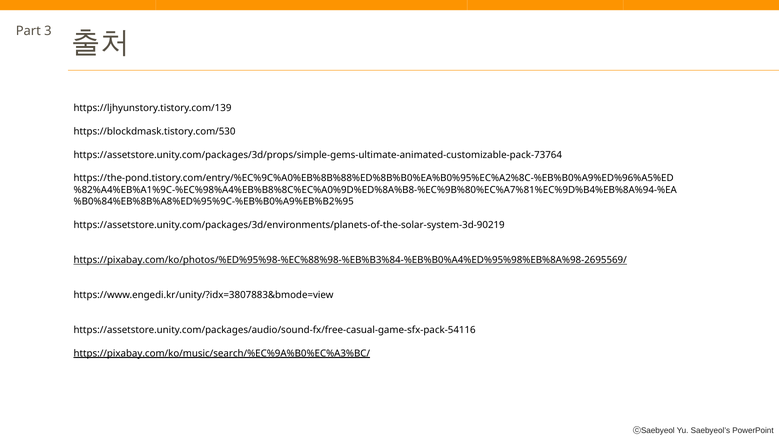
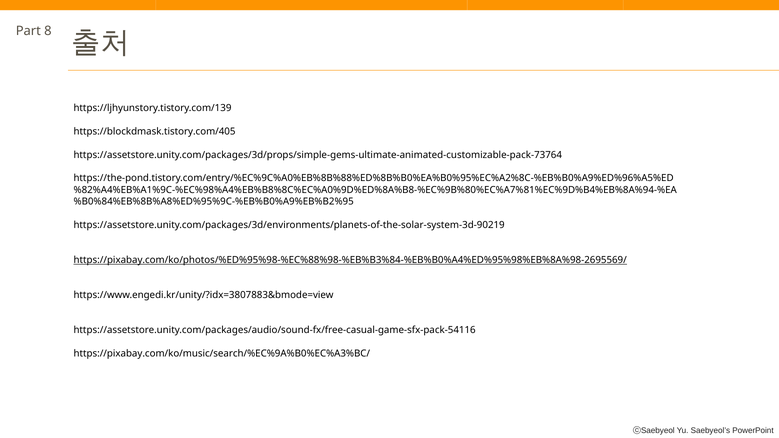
3: 3 -> 8 (48, 31)
https://blockdmask.tistory.com/530: https://blockdmask.tistory.com/530 -> https://blockdmask.tistory.com/405 (155, 131)
https://pixabay.com/ko/music/search/%EC%9A%B0%EC%A3%BC/ underline: present -> none (222, 354)
